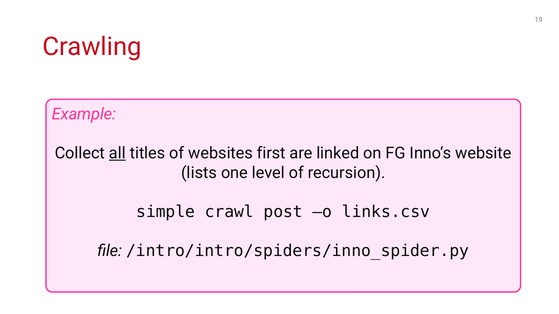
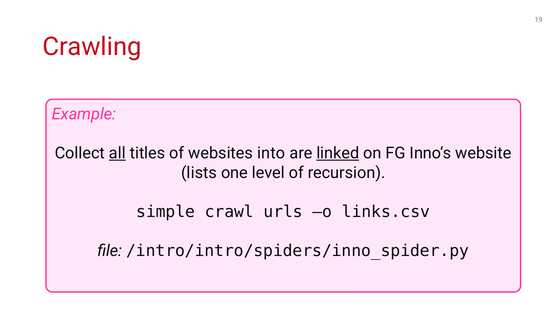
first: first -> into (271, 153)
linked underline: none -> present (338, 153)
post: post -> urls (283, 212)
